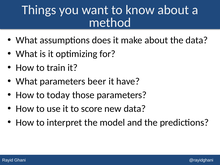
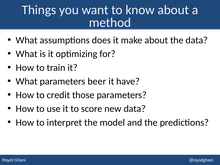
today: today -> credit (58, 95)
